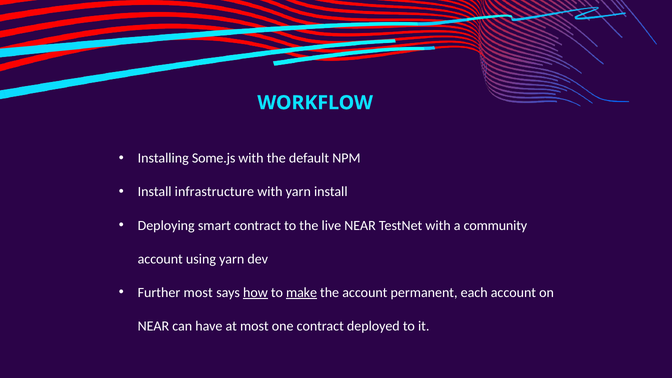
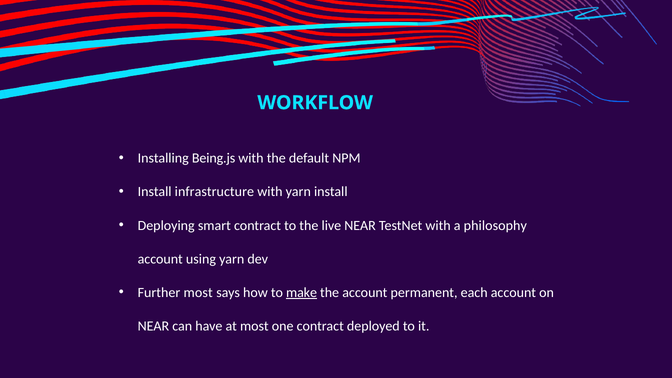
Some.js: Some.js -> Being.js (214, 158)
community: community -> philosophy (495, 225)
how underline: present -> none (255, 293)
